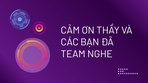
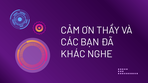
TEAM: TEAM -> KHÁC (73, 54)
